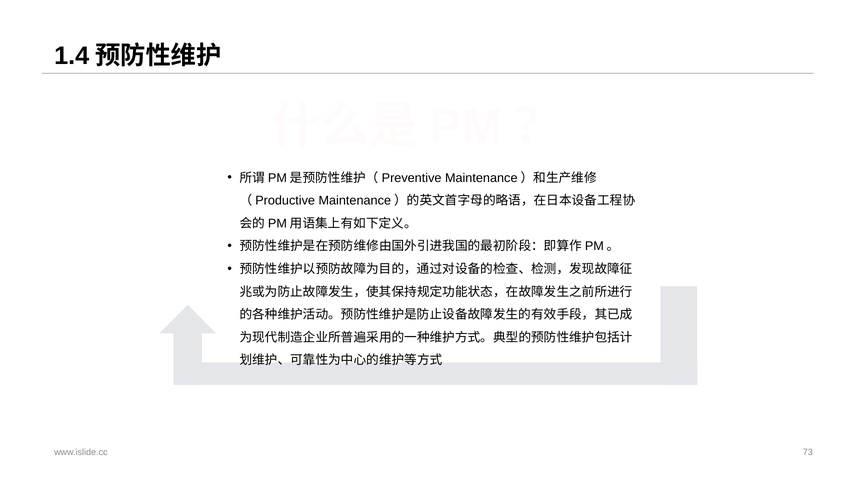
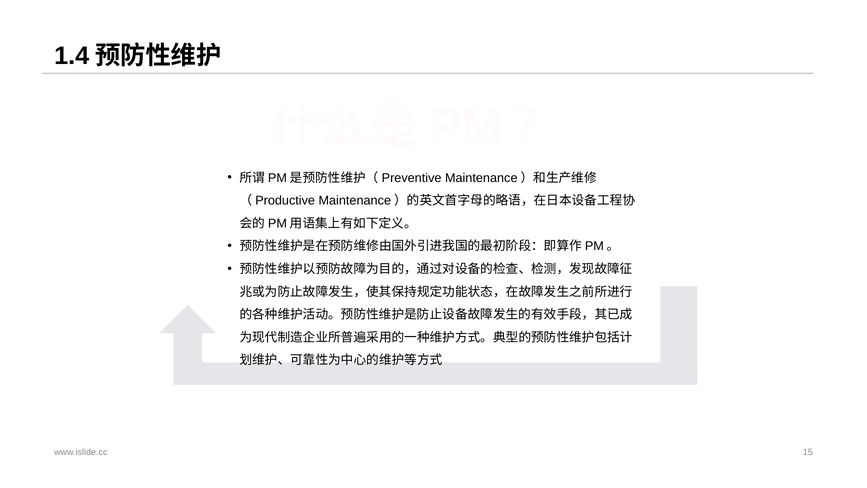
73: 73 -> 15 (808, 452)
